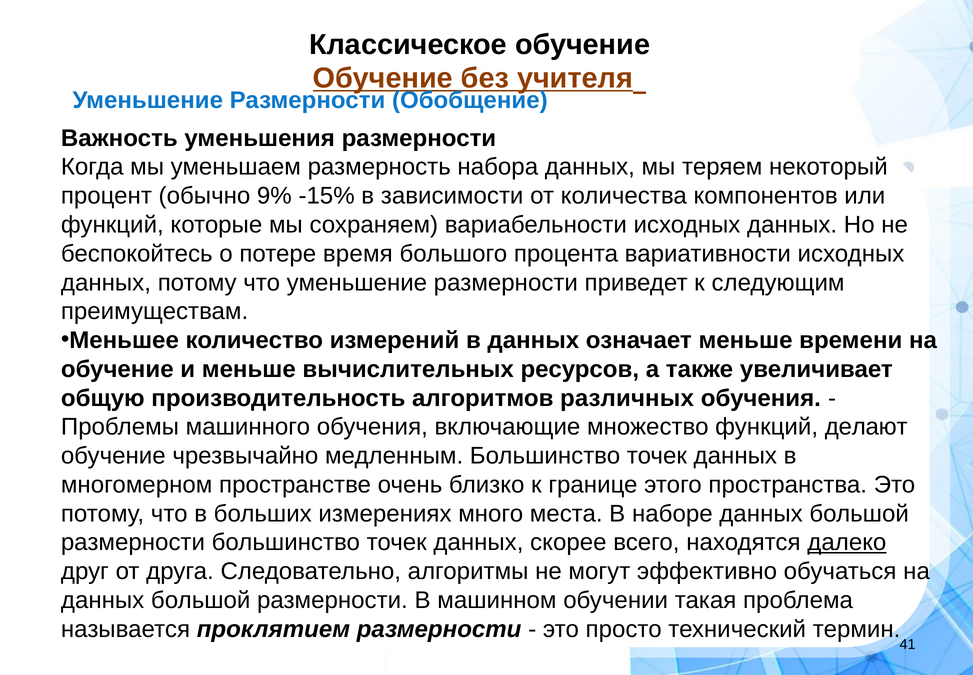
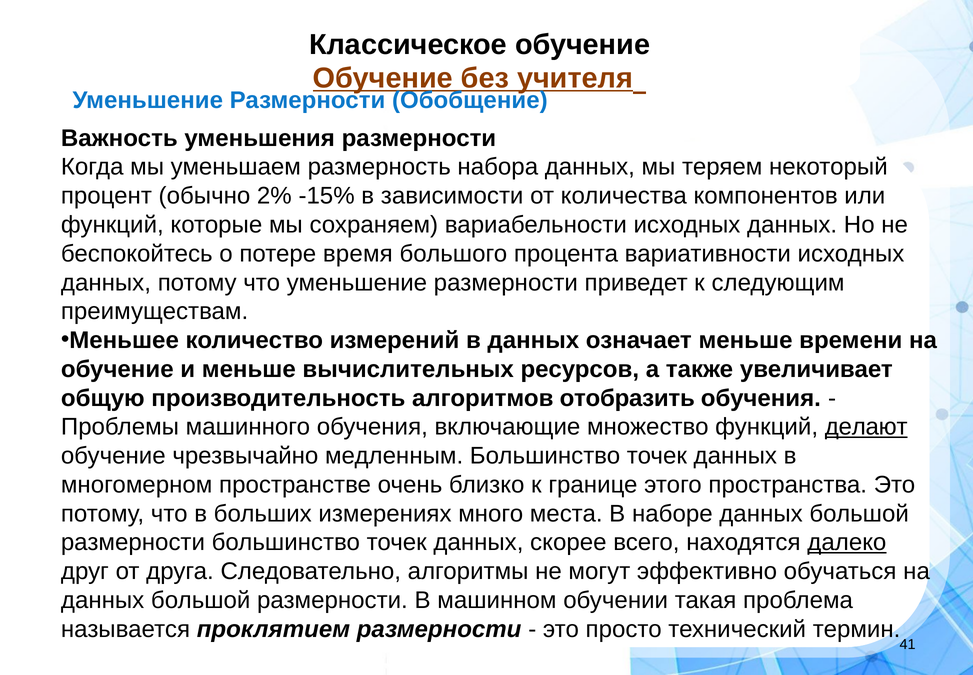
9%: 9% -> 2% (274, 196)
различных: различных -> отобразить (627, 398)
делают underline: none -> present (866, 427)
